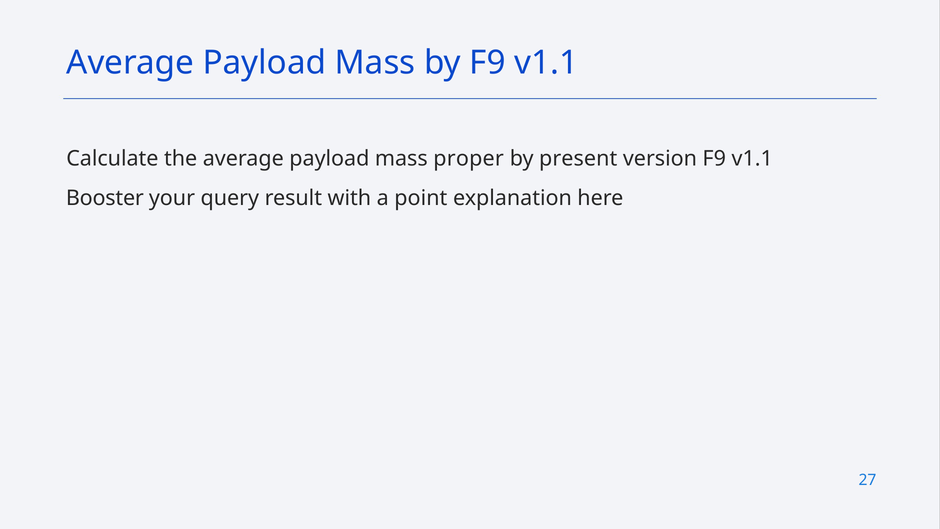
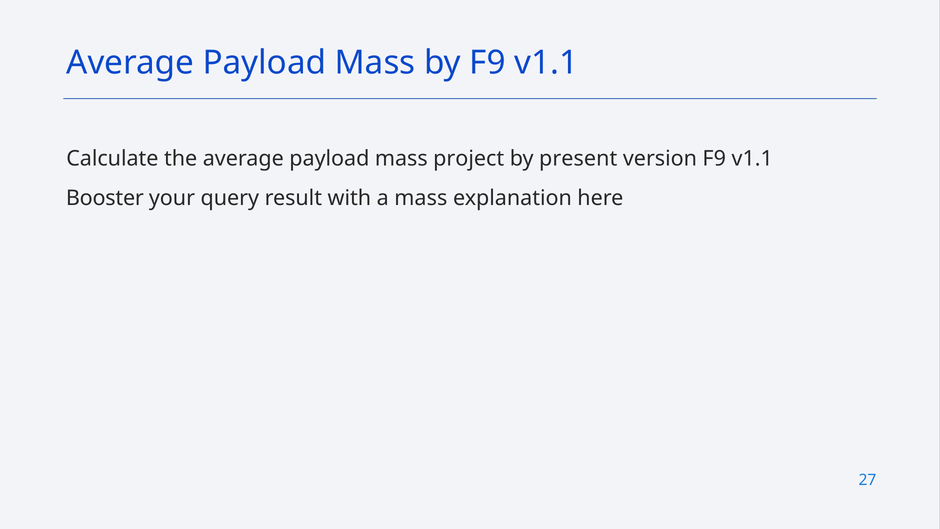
proper: proper -> project (469, 159)
a point: point -> mass (421, 198)
